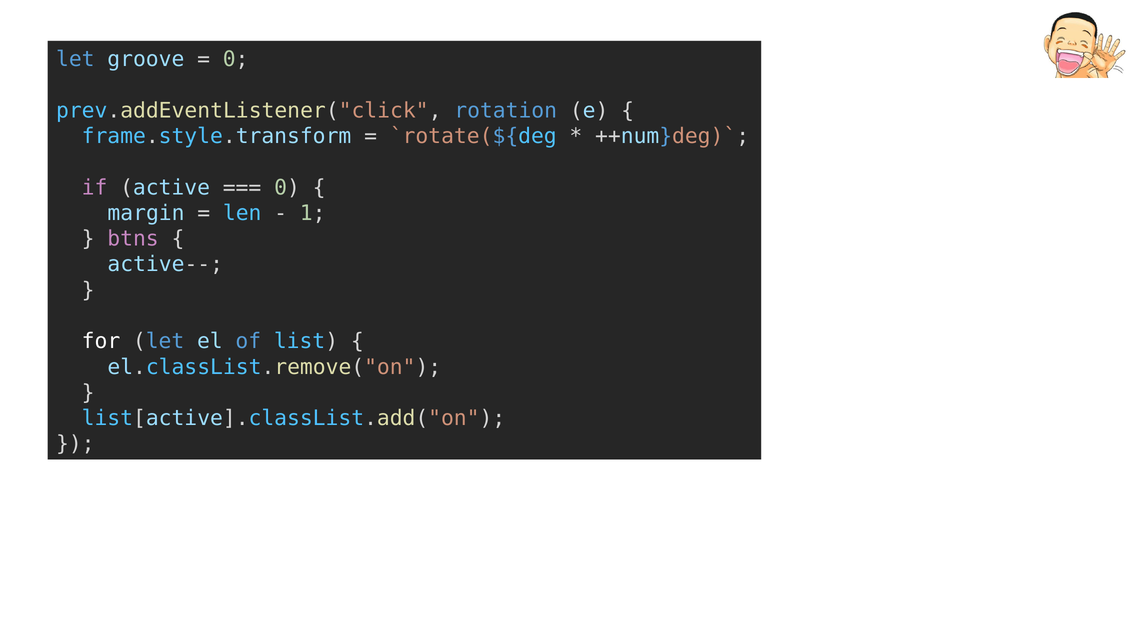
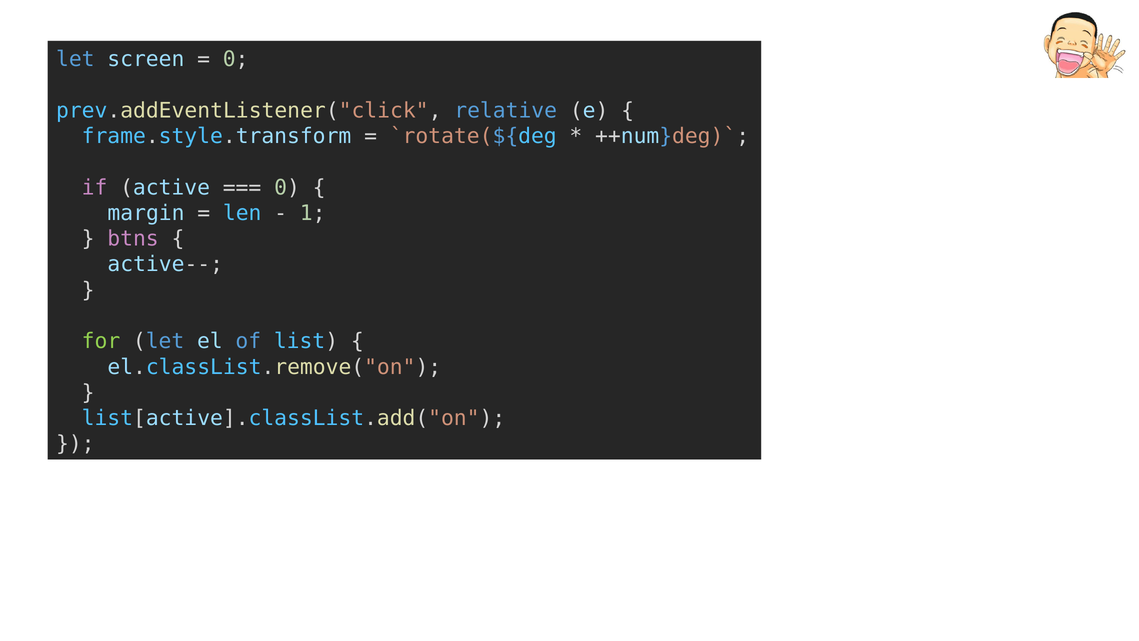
groove: groove -> screen (146, 59)
rotation: rotation -> relative (506, 111)
for colour: white -> light green (101, 341)
